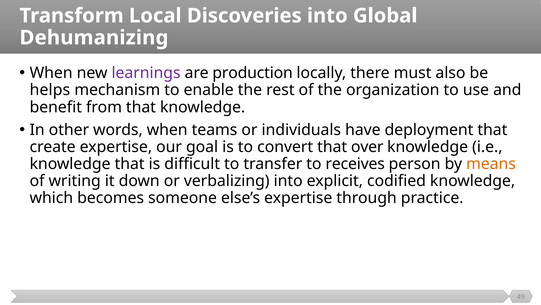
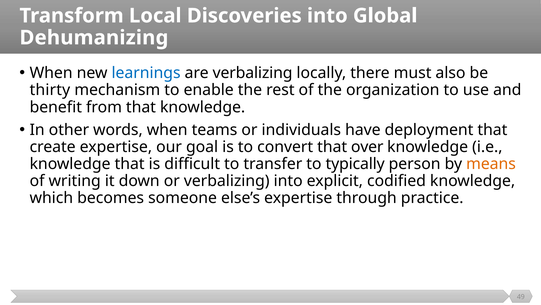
learnings colour: purple -> blue (146, 73)
are production: production -> verbalizing (253, 73)
helps: helps -> thirty (50, 90)
receives: receives -> typically (355, 164)
